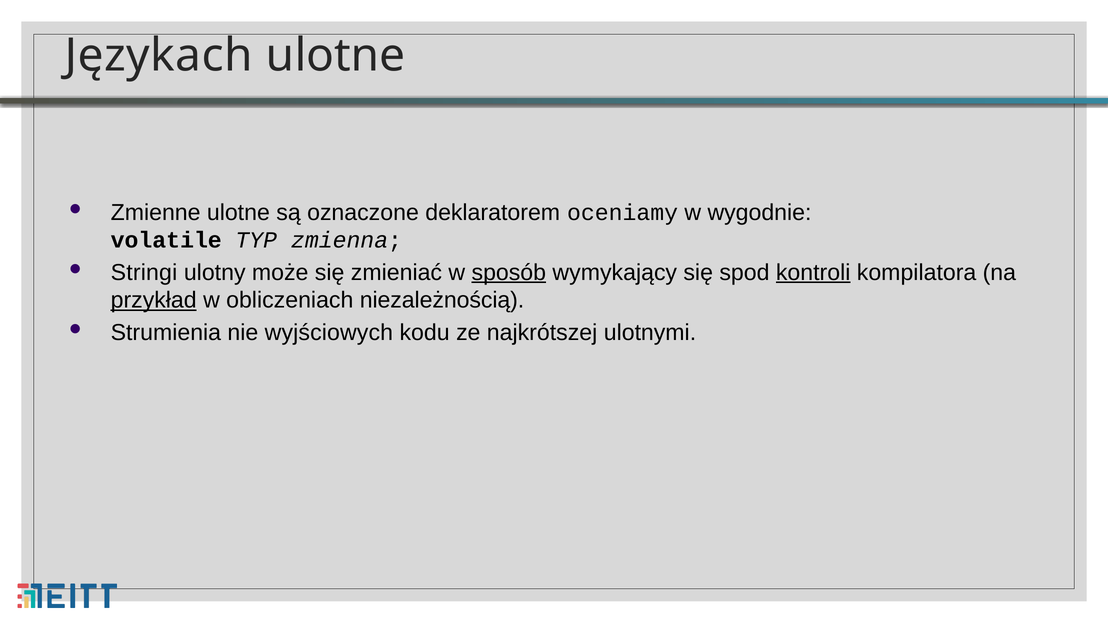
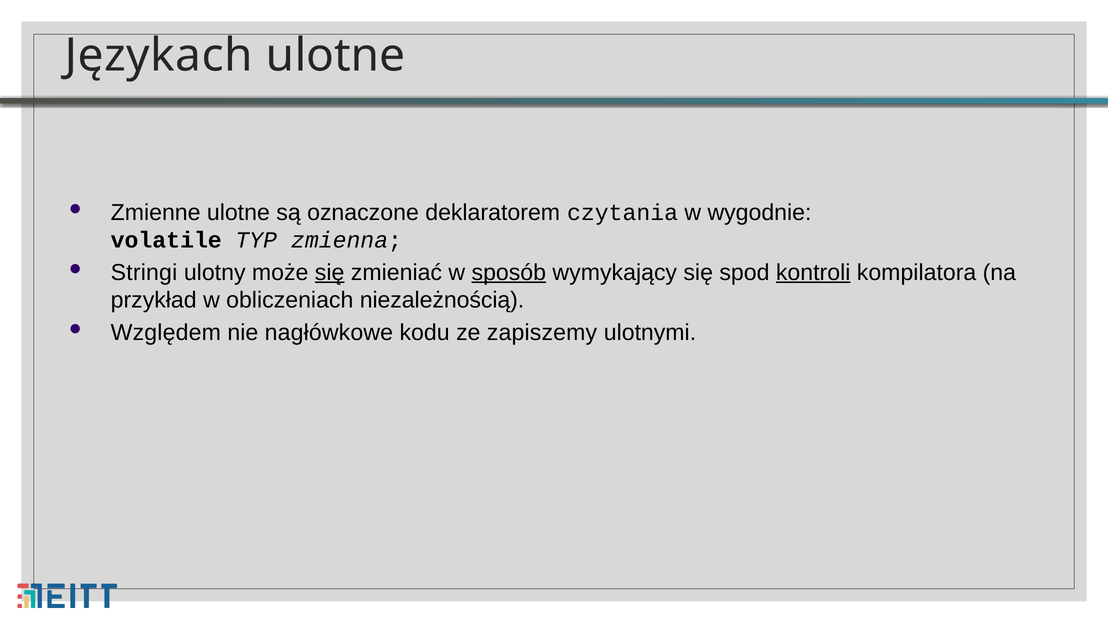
oceniamy: oceniamy -> czytania (623, 212)
się underline: none -> present (330, 273)
przykład underline: present -> none (154, 300)
Strumienia: Strumienia -> Względem (166, 333)
wyjściowych: wyjściowych -> nagłówkowe (329, 333)
najkrótszej: najkrótszej -> zapiszemy (542, 333)
